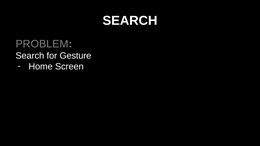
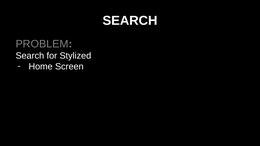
Gesture: Gesture -> Stylized (75, 56)
